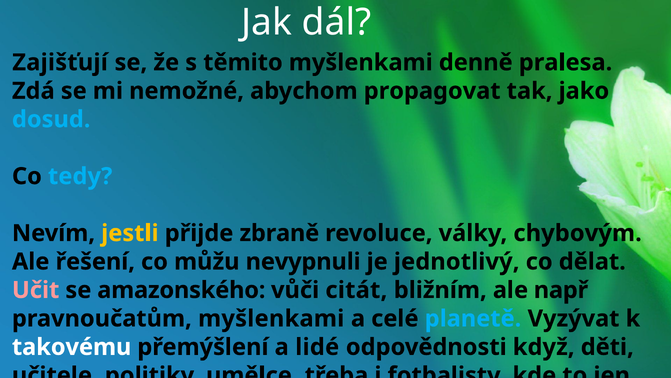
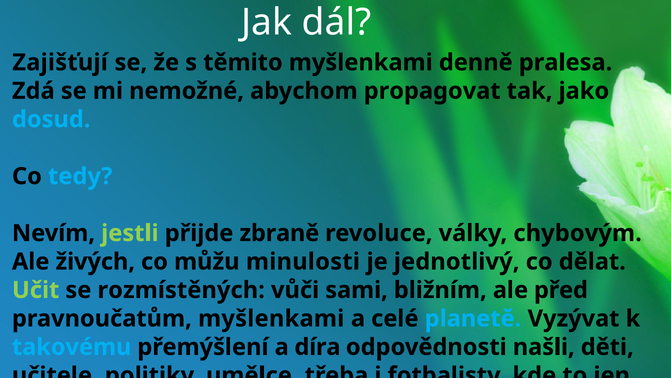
jestli colour: yellow -> light green (130, 233)
řešení: řešení -> živých (95, 261)
nevypnuli: nevypnuli -> minulosti (303, 261)
Učit colour: pink -> light green (36, 290)
amazonského: amazonského -> rozmístěných (181, 290)
citát: citát -> sami (357, 290)
např: např -> před (561, 290)
takovému colour: white -> light blue (72, 347)
lidé: lidé -> díra (317, 347)
když: když -> našli (544, 347)
